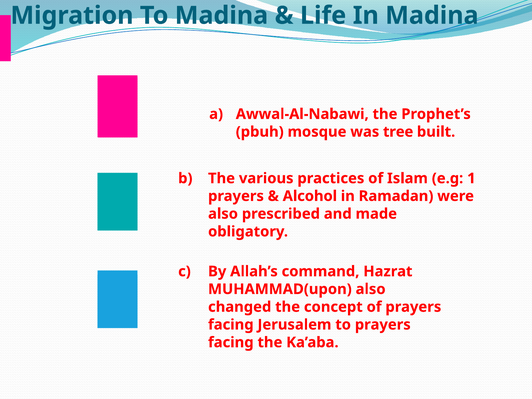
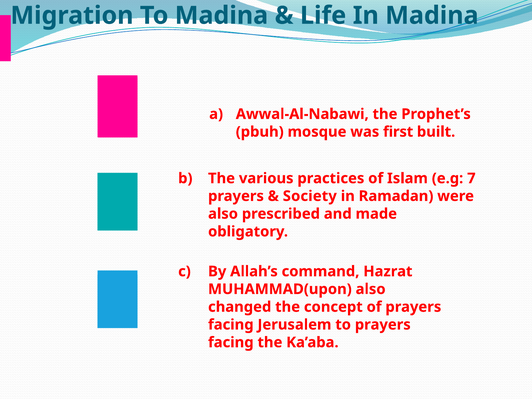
tree: tree -> first (398, 132)
1: 1 -> 7 (471, 178)
Alcohol: Alcohol -> Society (310, 196)
